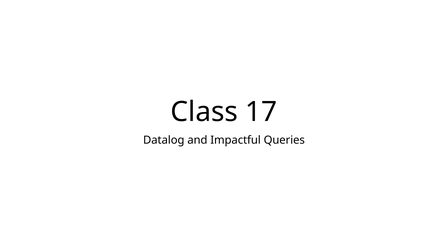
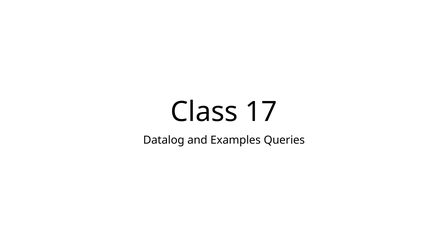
Impactful: Impactful -> Examples (236, 140)
